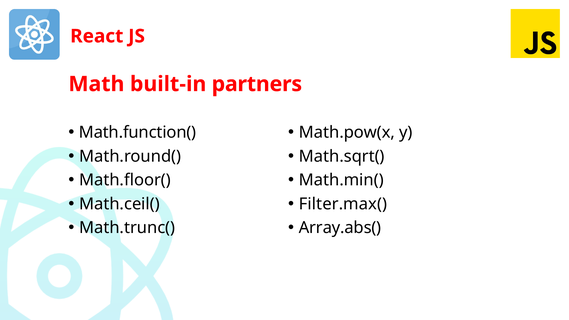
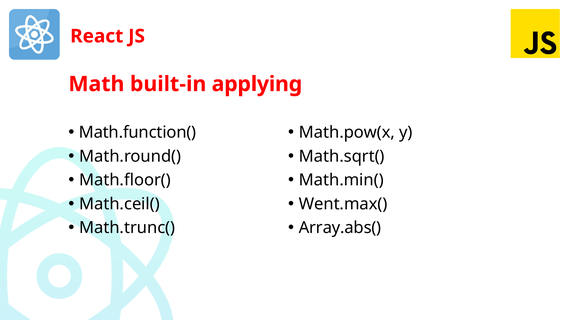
partners: partners -> applying (257, 84)
Filter.max(: Filter.max( -> Went.max( (343, 204)
